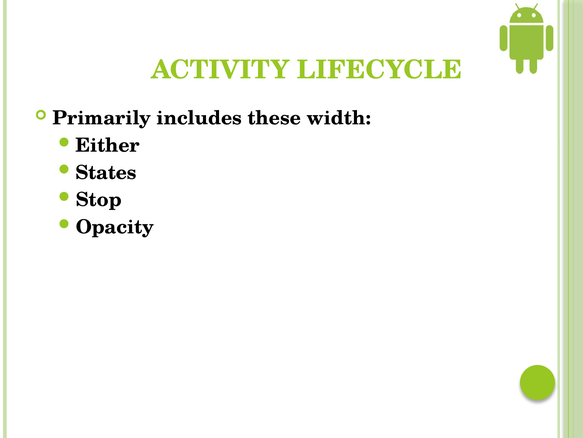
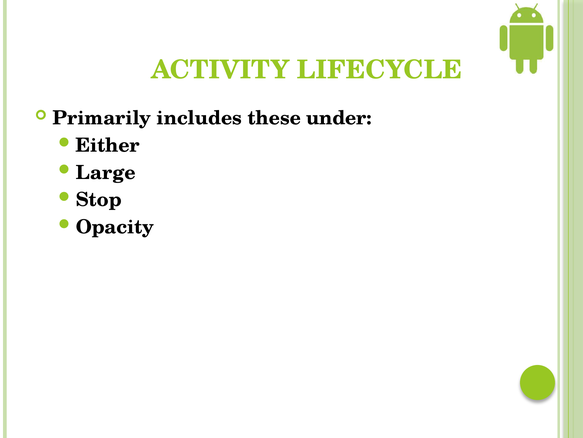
width: width -> under (339, 118)
States: States -> Large (106, 172)
